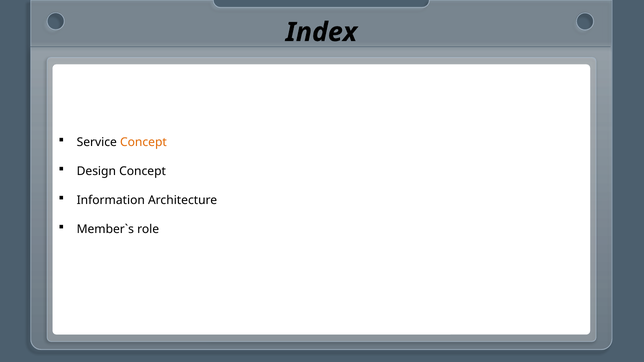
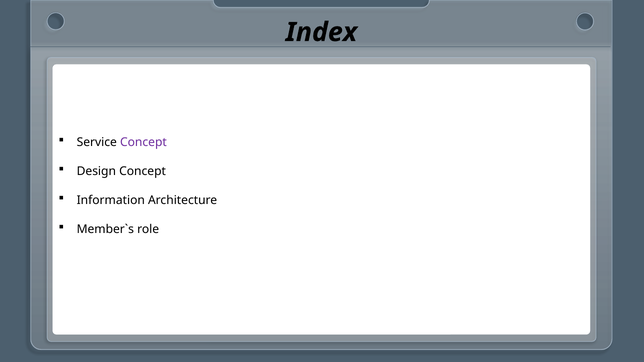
Concept colour: orange -> purple (143, 142)
